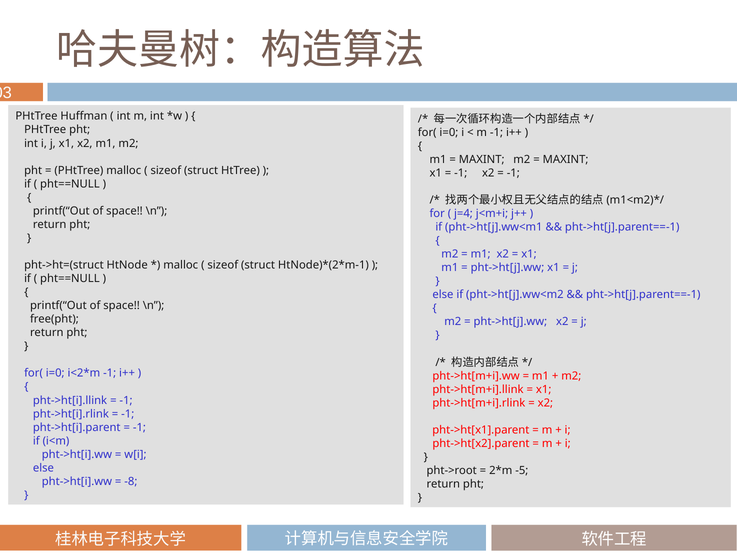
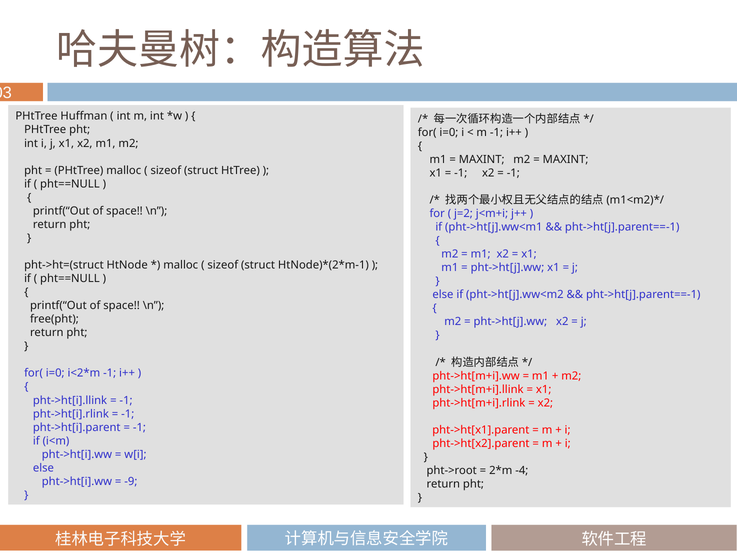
j=4: j=4 -> j=2 (463, 213)
-5: -5 -> -4 (522, 470)
-8: -8 -> -9 (131, 481)
